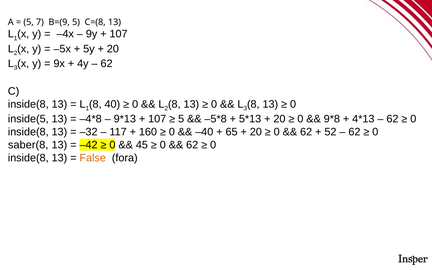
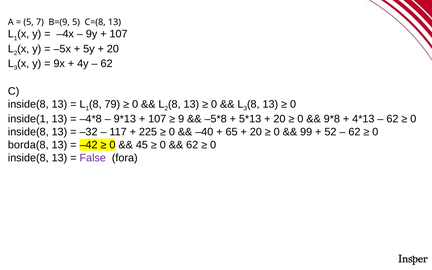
40: 40 -> 79 (112, 104)
inside(5: inside(5 -> inside(1 (28, 119)
5: 5 -> 9 (181, 119)
160: 160 -> 225 (148, 132)
62: 62 -> 99 (306, 132)
saber(8: saber(8 -> borda(8 (28, 145)
False colour: orange -> purple (93, 158)
